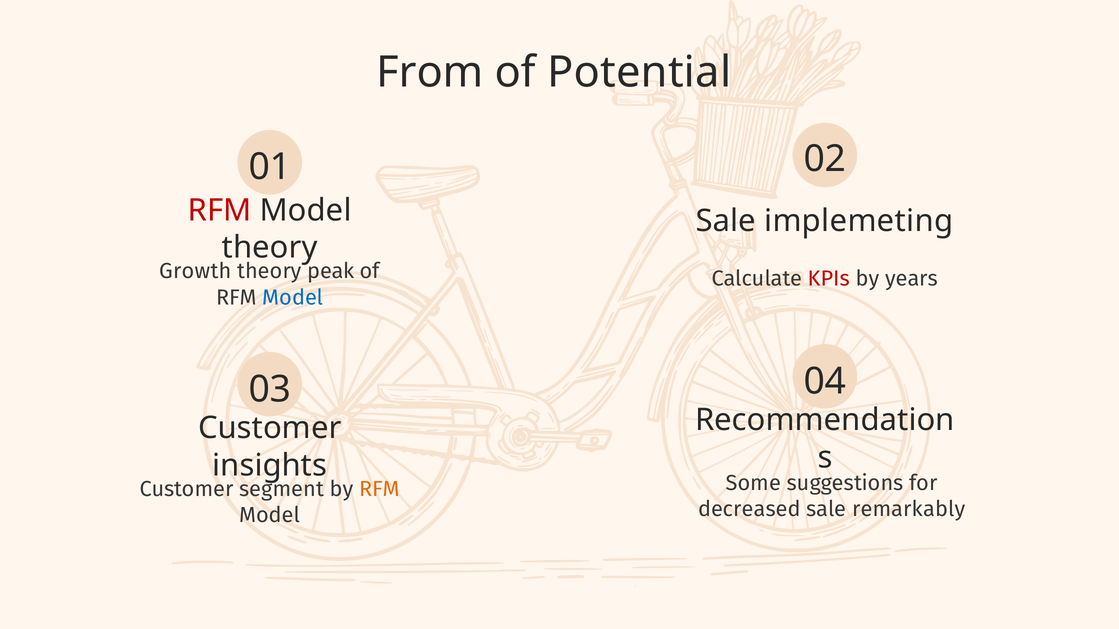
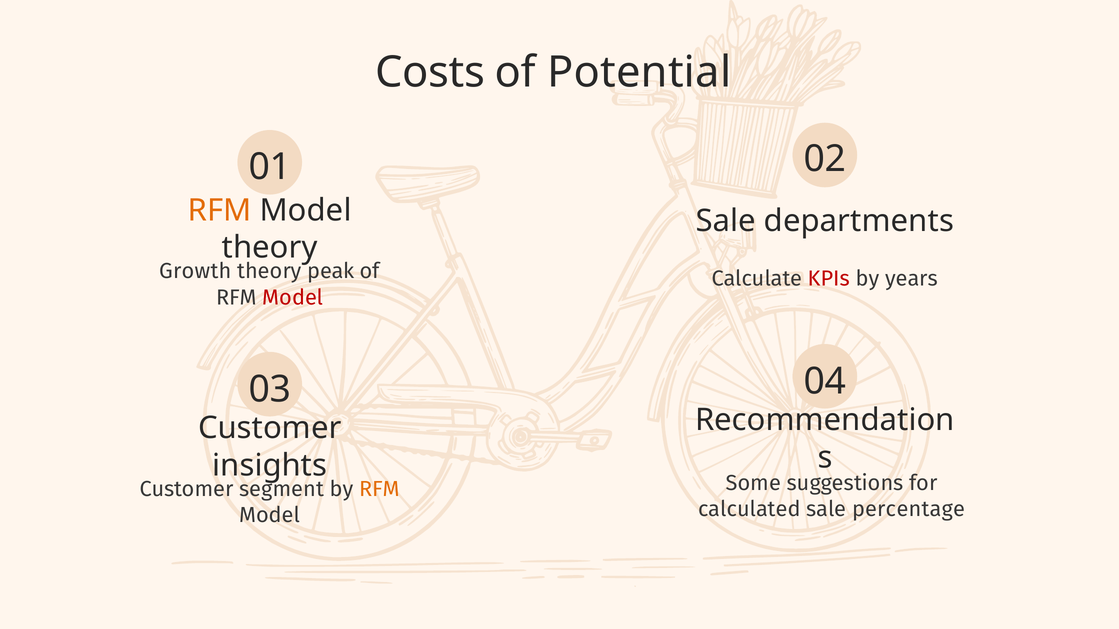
From: From -> Costs (430, 72)
RFM colour: red -> orange (220, 210)
implemeting: implemeting -> departments (859, 221)
Model colour: blue -> red (293, 298)
decreased: decreased -> calculated (749, 509)
remarkably: remarkably -> percentage (909, 509)
